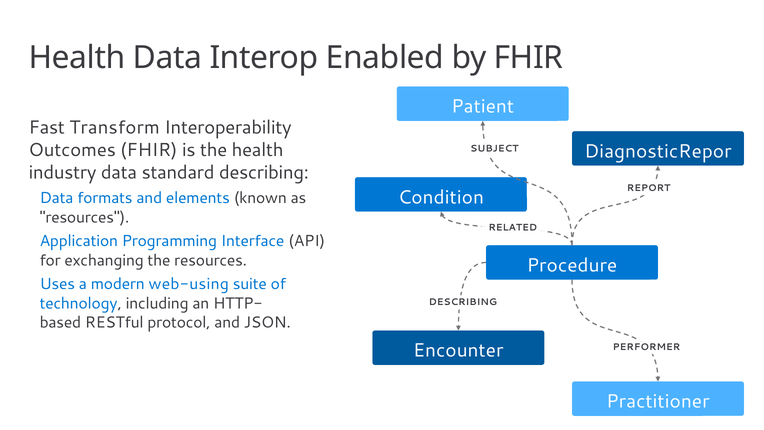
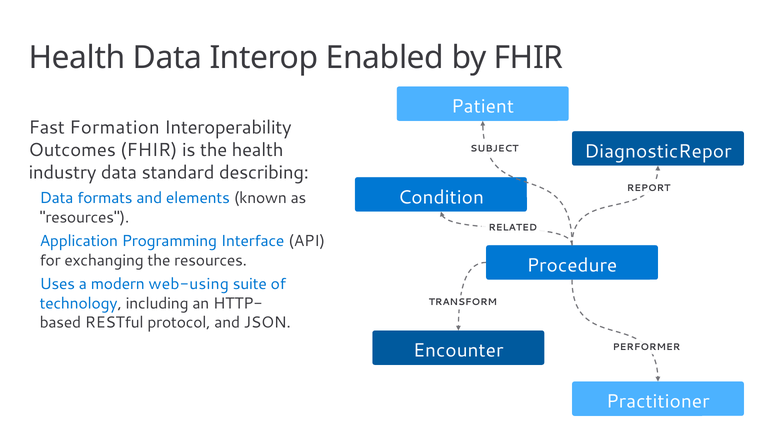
Transform: Transform -> Formation (114, 128)
DESCRIBING: DESCRIBING -> TRANSFORM (463, 302)
